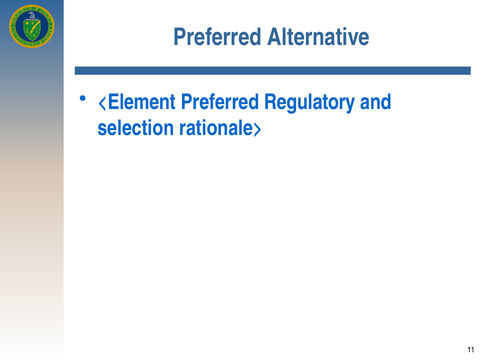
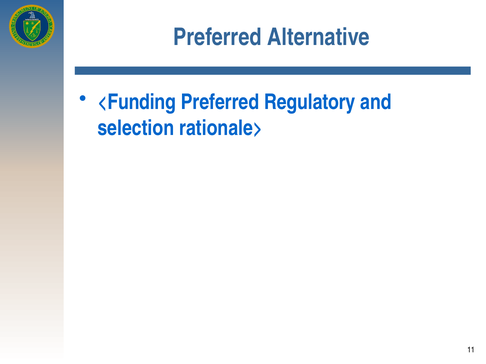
<Element: <Element -> <Funding (137, 102)
